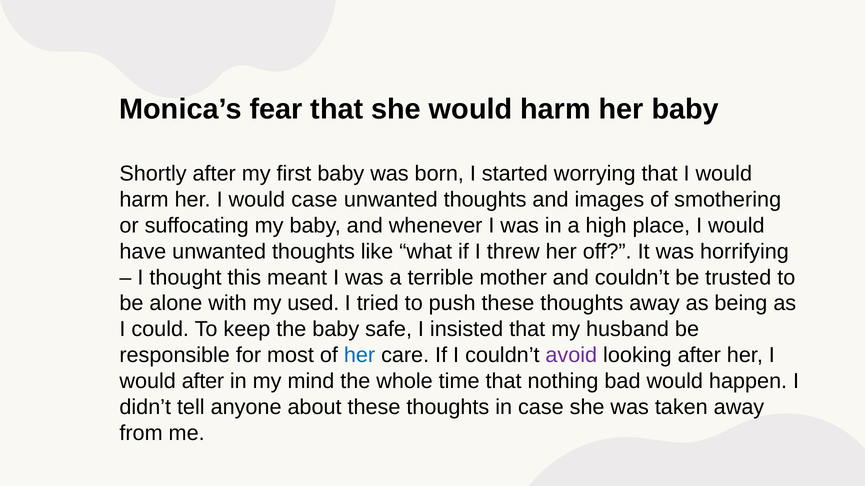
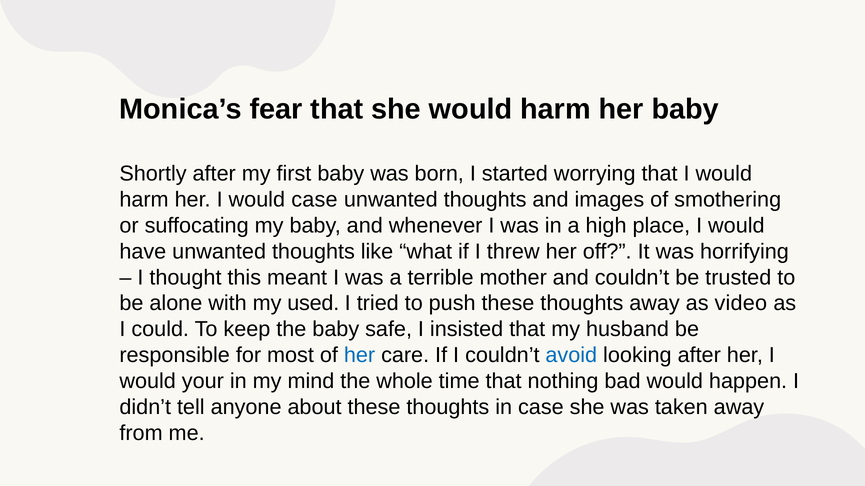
being: being -> video (741, 304)
avoid colour: purple -> blue (571, 356)
would after: after -> your (203, 382)
